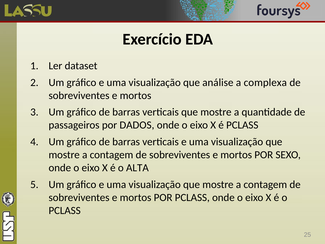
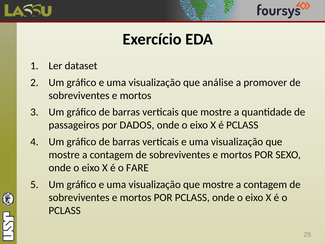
complexa: complexa -> promover (265, 82)
ALTA: ALTA -> FARE (137, 168)
